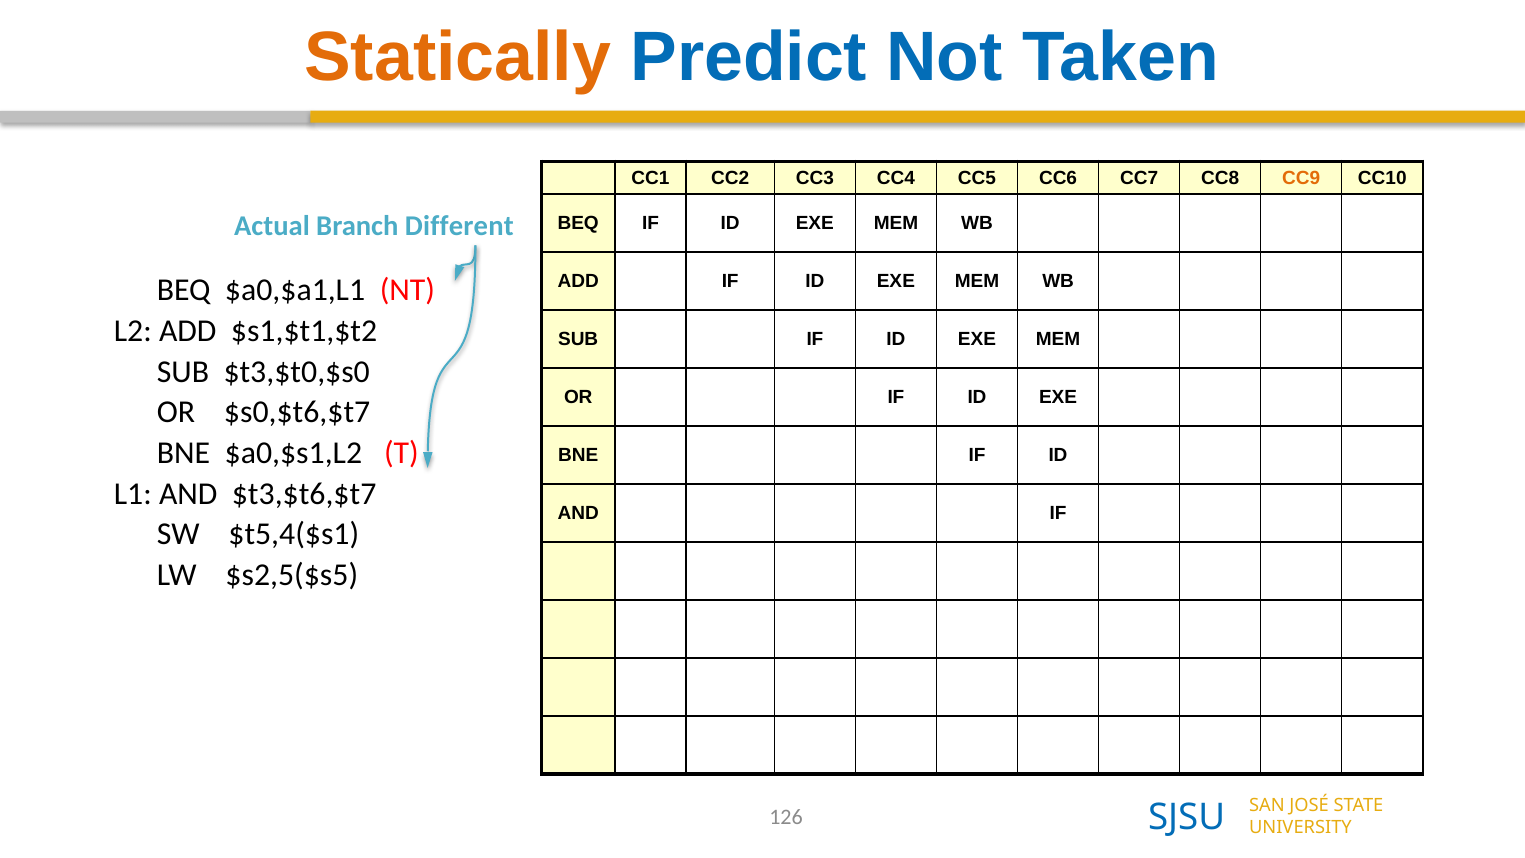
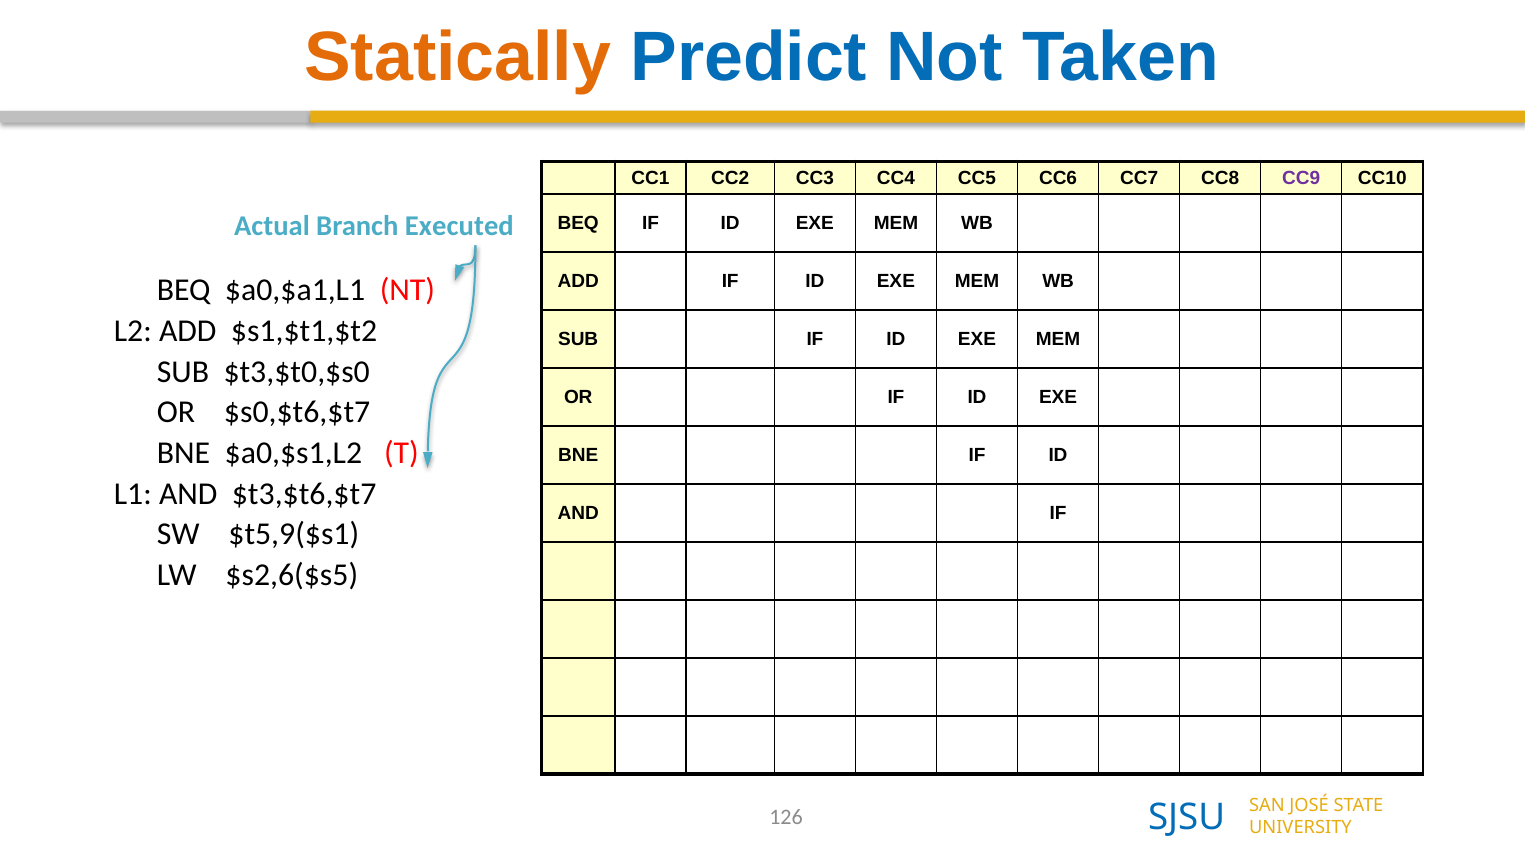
CC9 colour: orange -> purple (1301, 178)
Different: Different -> Executed (459, 226)
$t5,4($s1: $t5,4($s1 -> $t5,9($s1 (294, 534)
$s2,5($s5: $s2,5($s5 -> $s2,6($s5 (292, 575)
